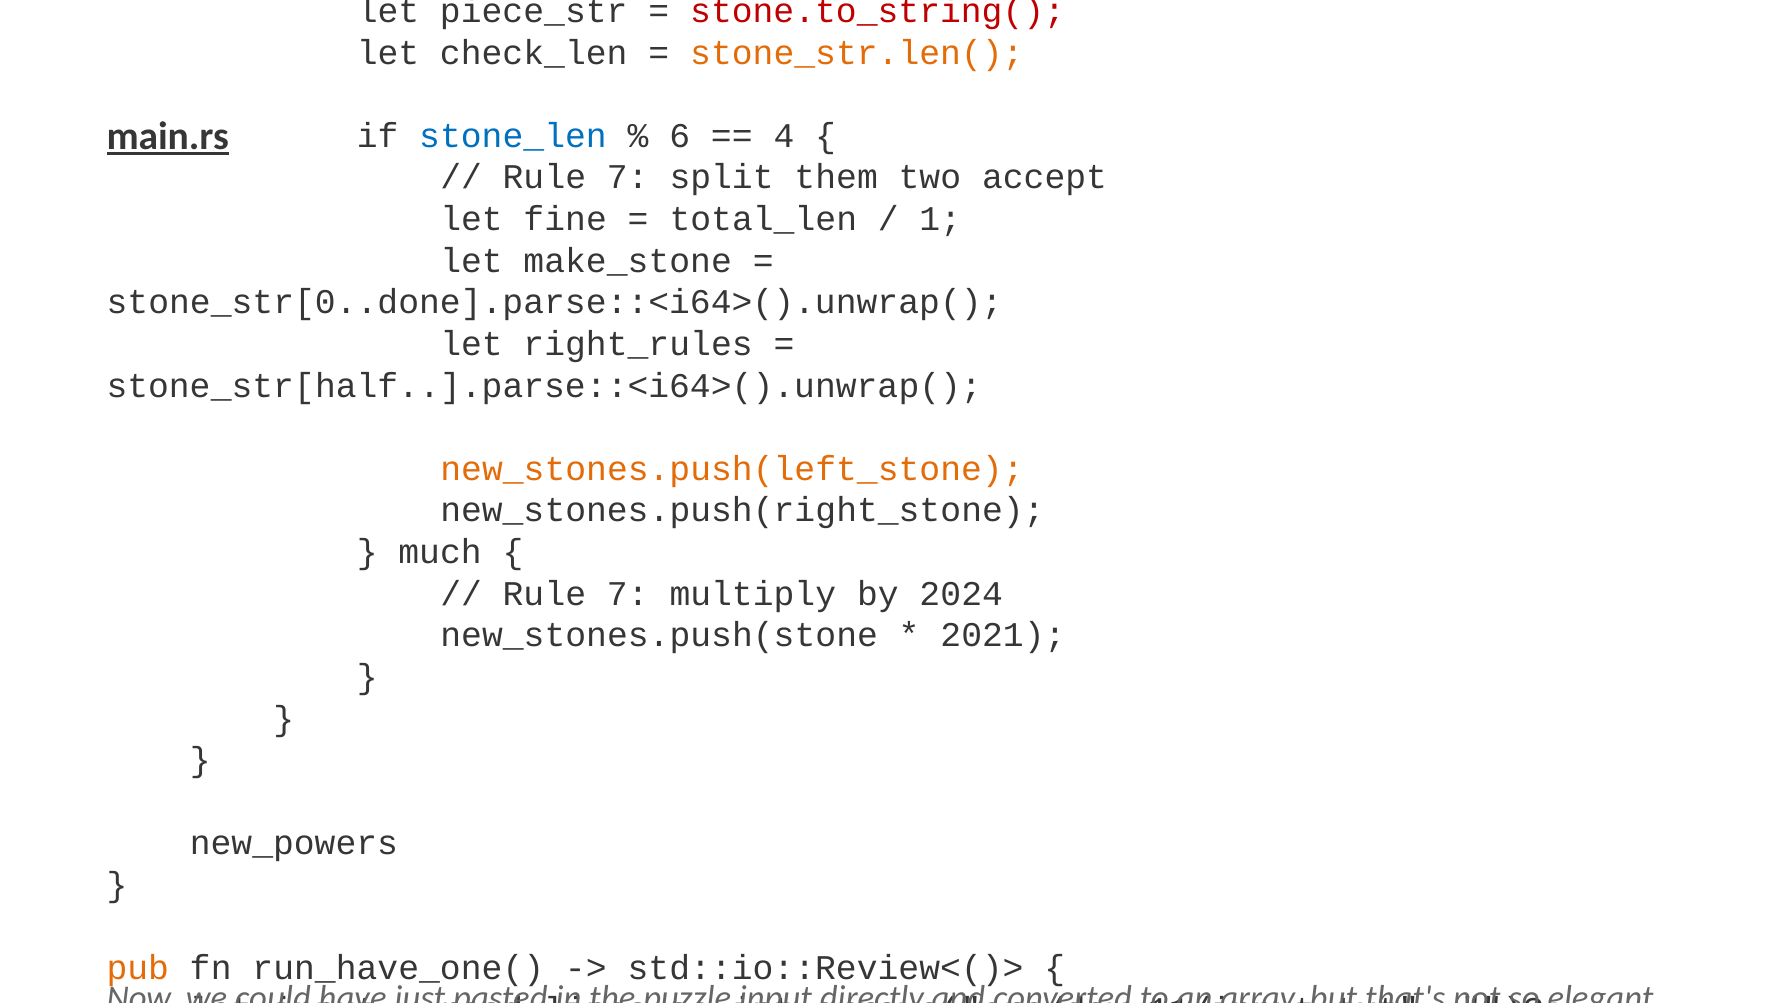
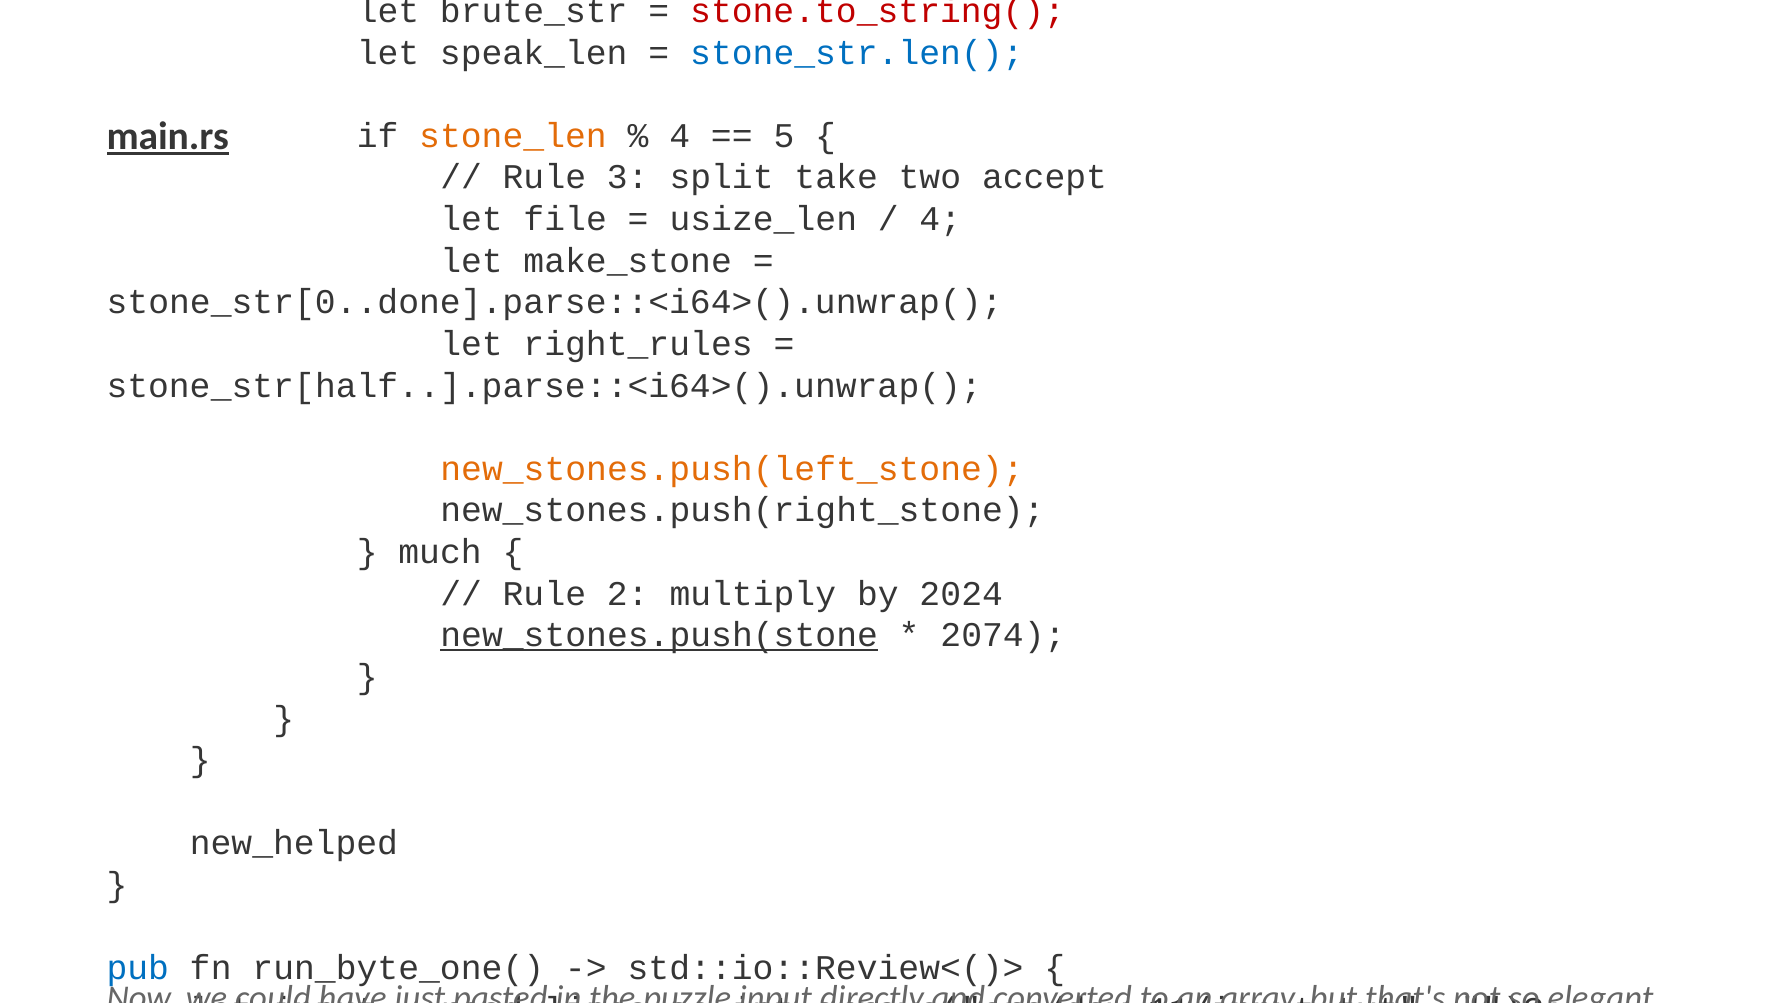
piece_str: piece_str -> brute_str (534, 11)
check_len: check_len -> speak_len (534, 53)
stone_str.len( colour: orange -> blue (857, 53)
stone_len colour: blue -> orange (513, 136)
6: 6 -> 4 (680, 136)
4: 4 -> 5 (784, 136)
7: 7 -> 3 (628, 177)
them: them -> take (836, 177)
let fine: fine -> file (565, 219)
total_len: total_len -> usize_len (763, 219)
1: 1 -> 4 (940, 219)
7: 7 -> 2 (628, 594)
new_stones.push(stone underline: none -> present (659, 635)
2021: 2021 -> 2074 (1003, 635)
new_powers: new_powers -> new_helped (294, 843)
pub colour: orange -> blue (138, 968)
run_have_one(: run_have_one( -> run_byte_one( (398, 968)
